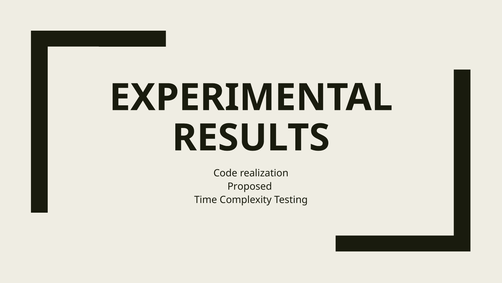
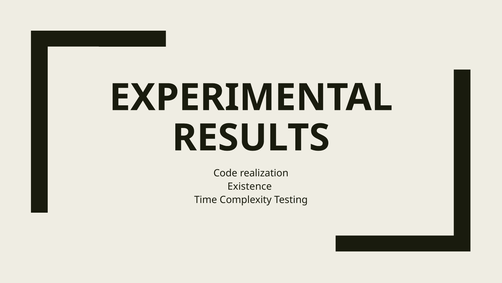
Proposed: Proposed -> Existence (250, 186)
